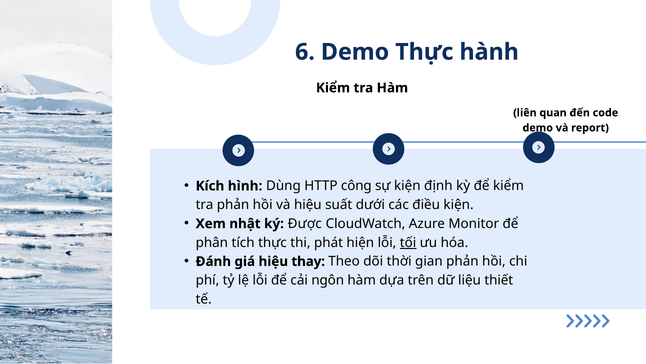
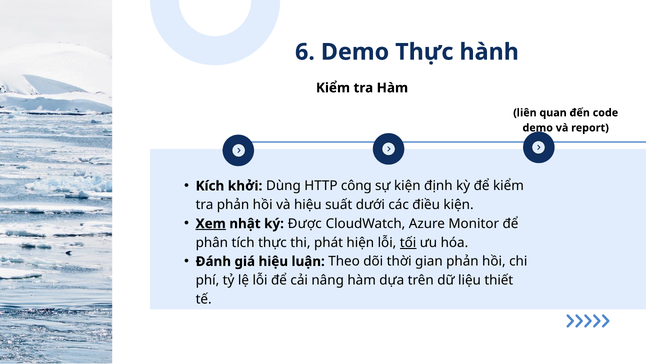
hình: hình -> khởi (245, 186)
Xem underline: none -> present (211, 223)
thay: thay -> luận (308, 261)
ngôn: ngôn -> nâng (328, 280)
